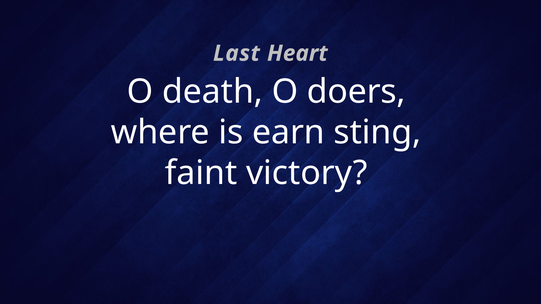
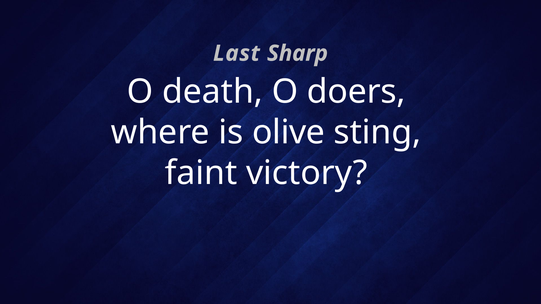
Heart: Heart -> Sharp (297, 53)
earn: earn -> olive (289, 132)
